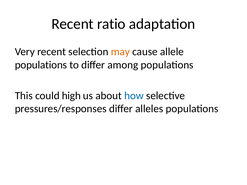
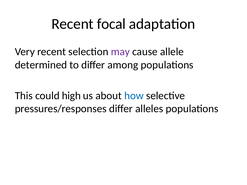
ratio: ratio -> focal (111, 24)
may colour: orange -> purple (120, 52)
populations: populations -> determined (41, 65)
